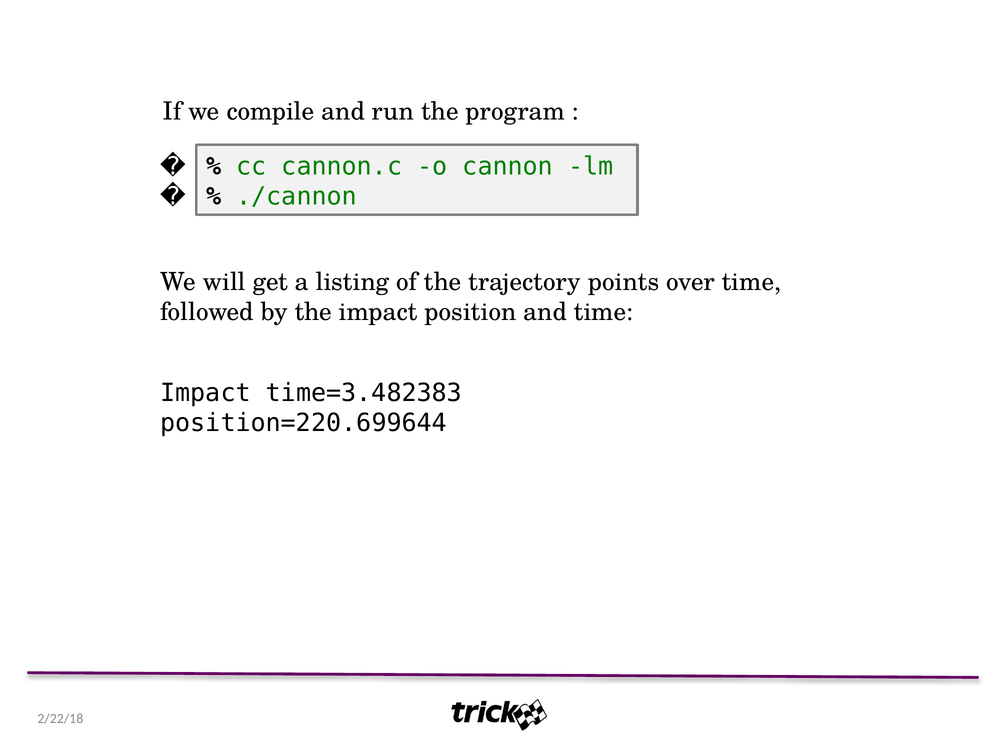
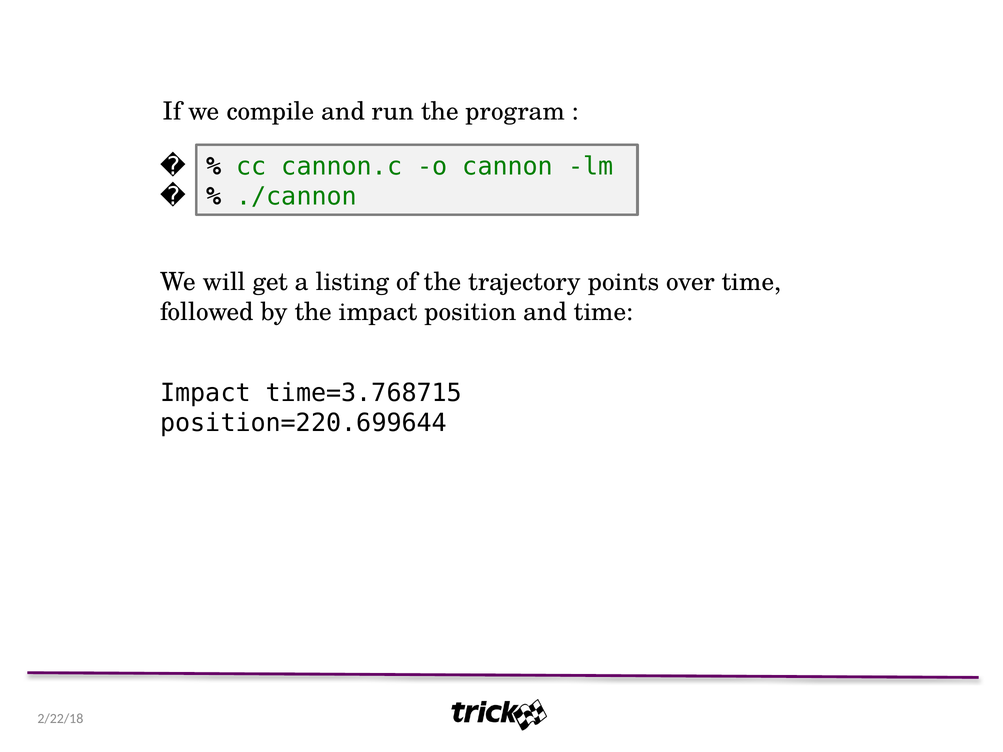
time=3.482383: time=3.482383 -> time=3.768715 (364, 393)
